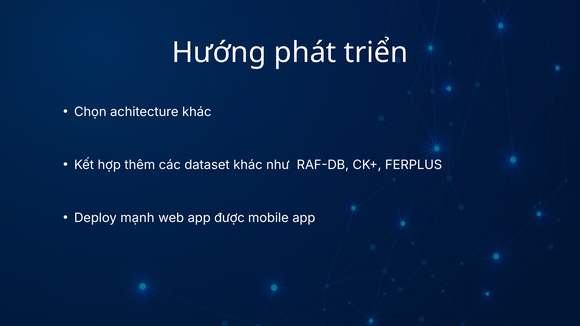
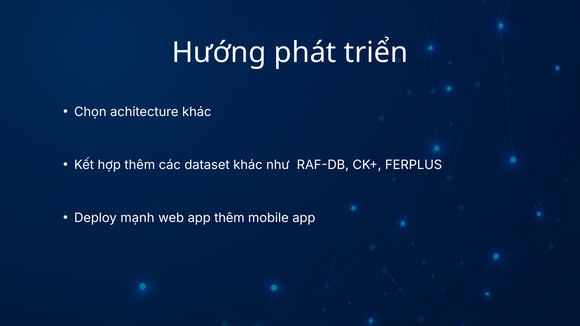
app được: được -> thêm (229, 218)
